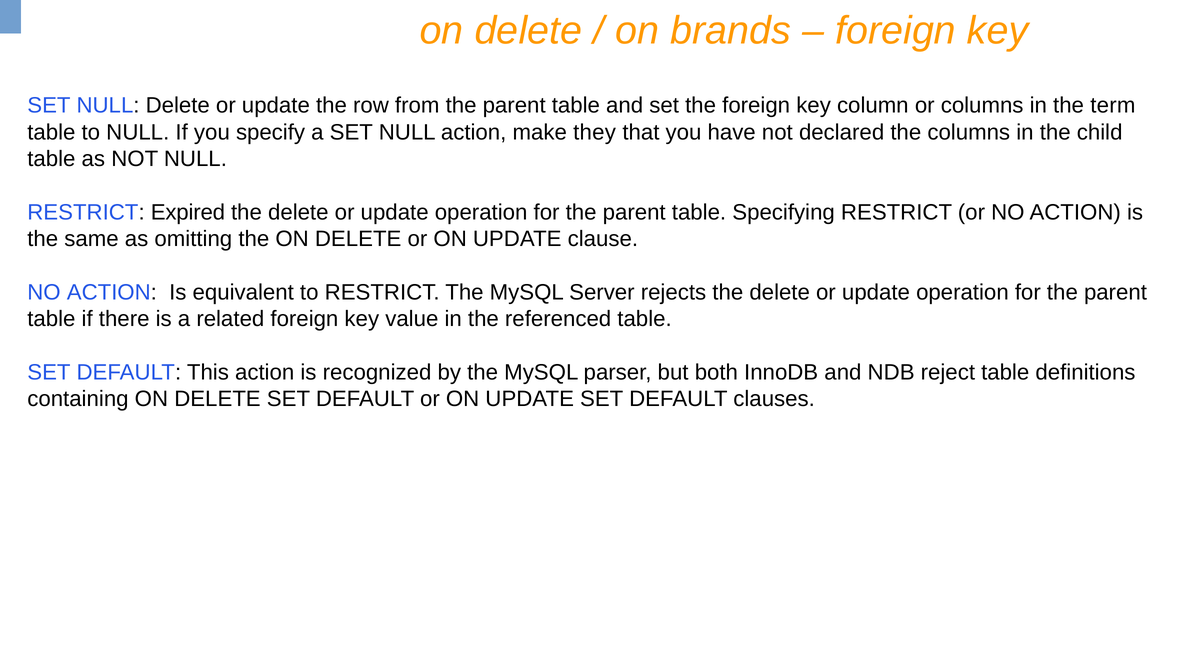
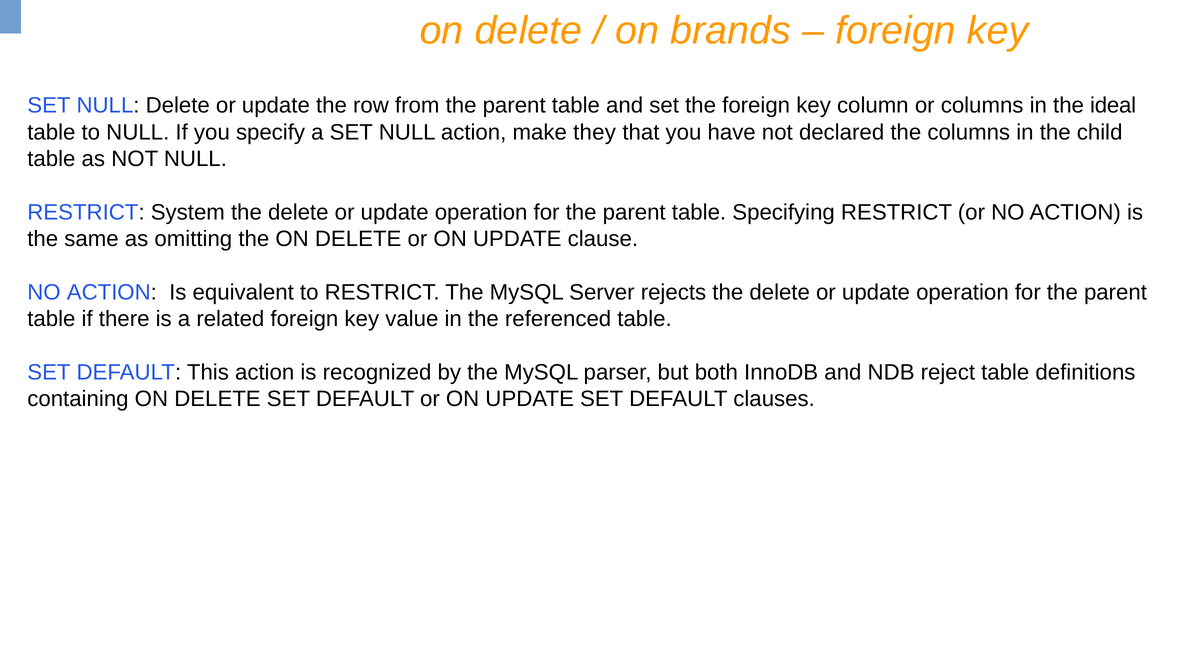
term: term -> ideal (1113, 106)
Expired: Expired -> System (188, 212)
